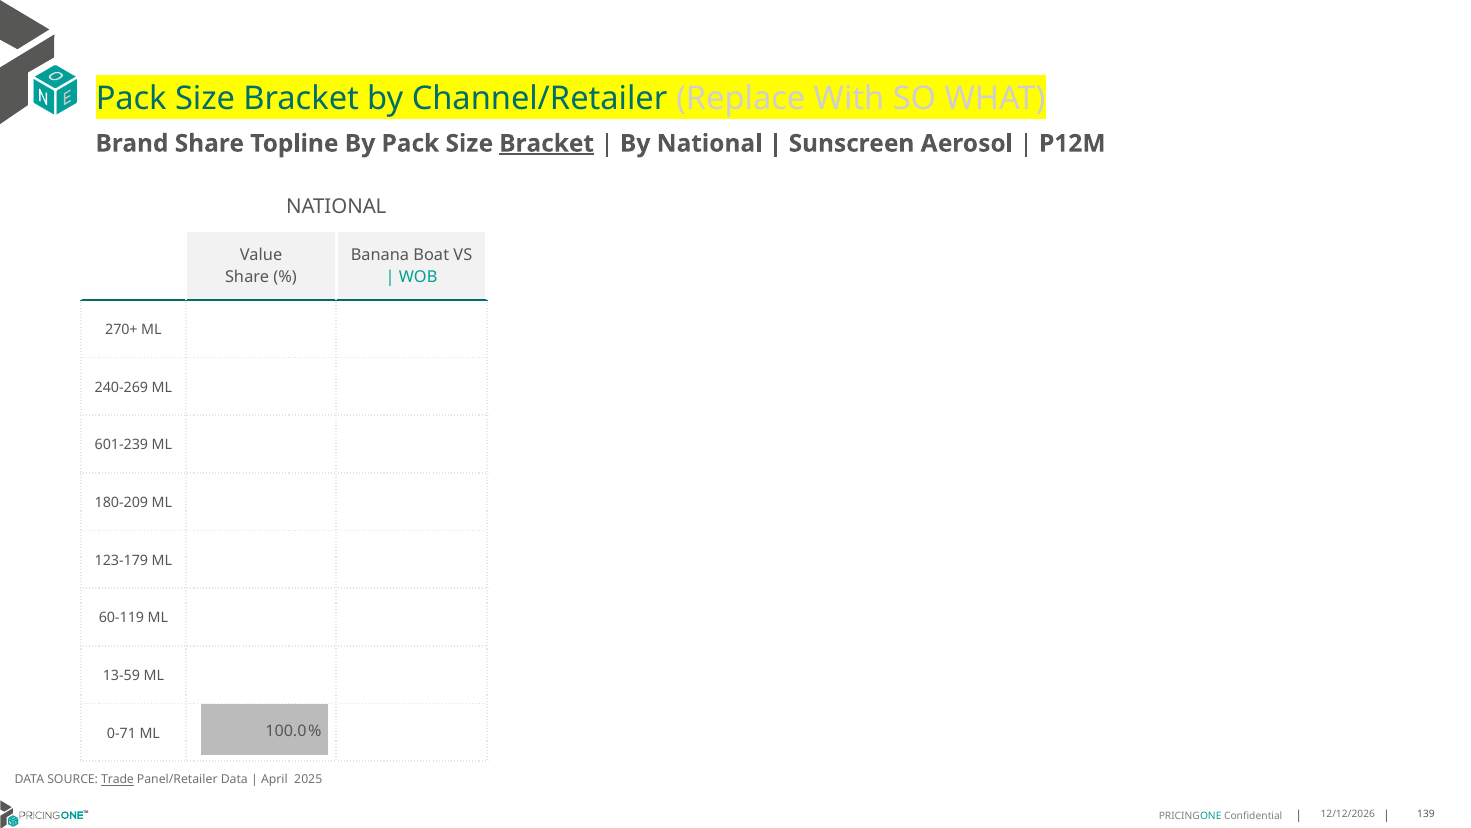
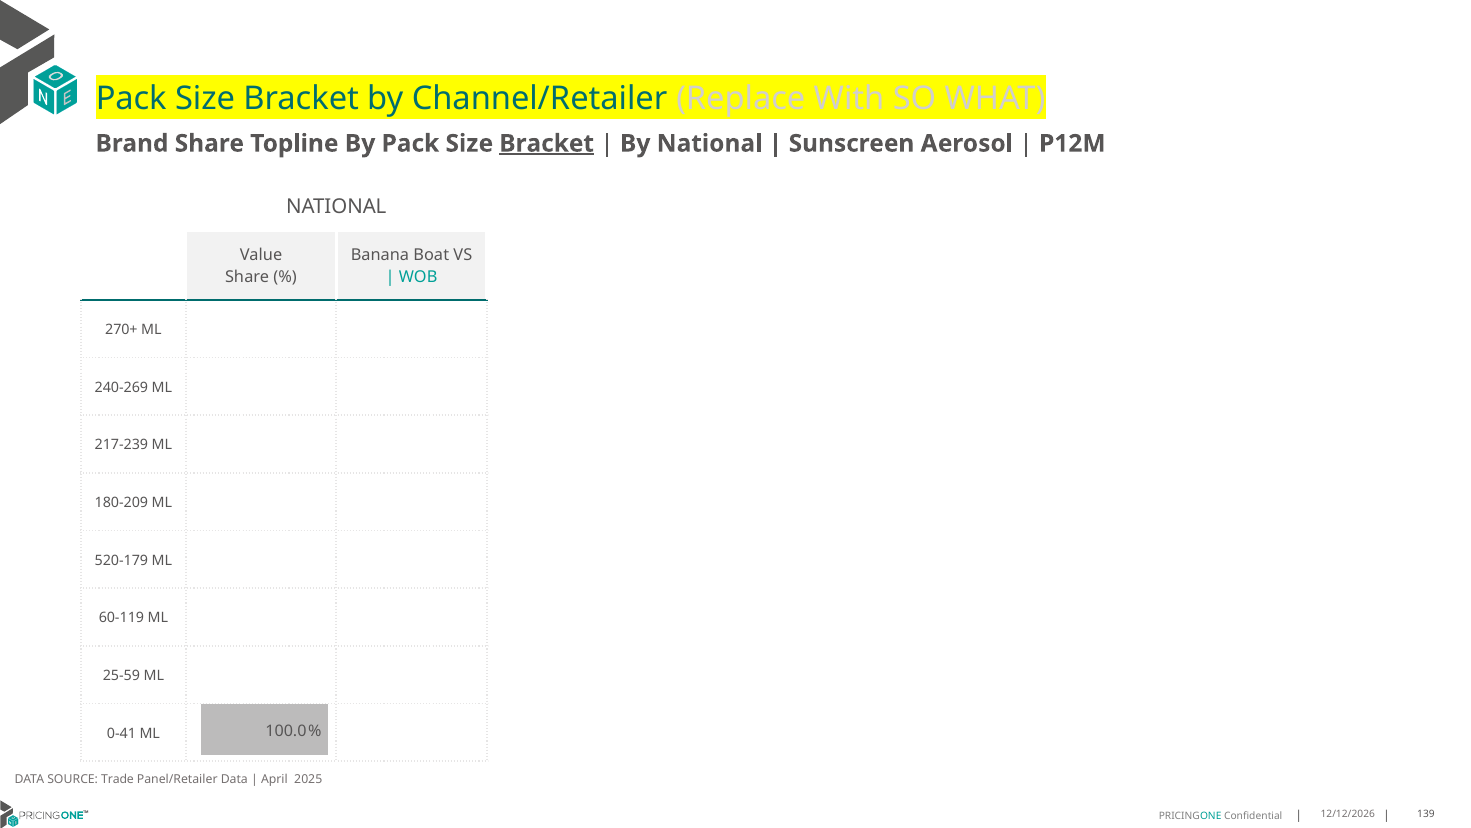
601-239: 601-239 -> 217-239 (121, 445)
123-179: 123-179 -> 520-179 (121, 560)
13-59: 13-59 -> 25-59 (121, 675)
0-71: 0-71 -> 0-41 (121, 733)
Trade underline: present -> none (118, 779)
